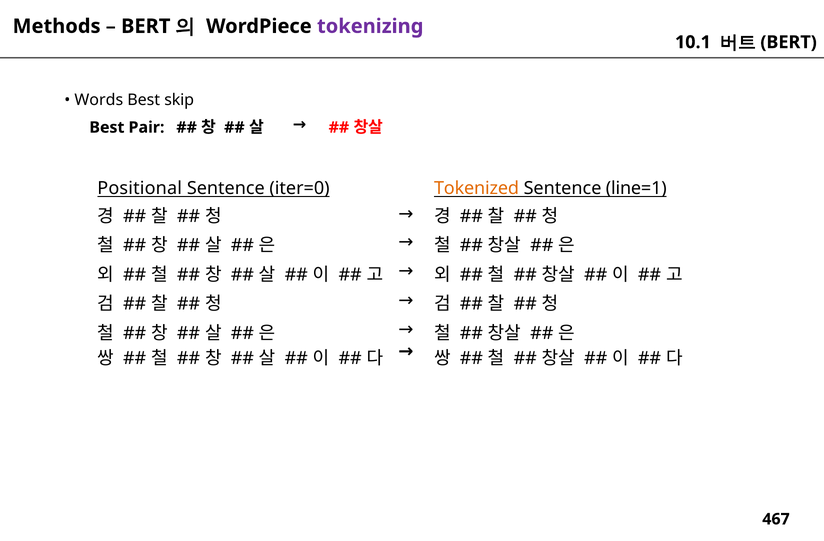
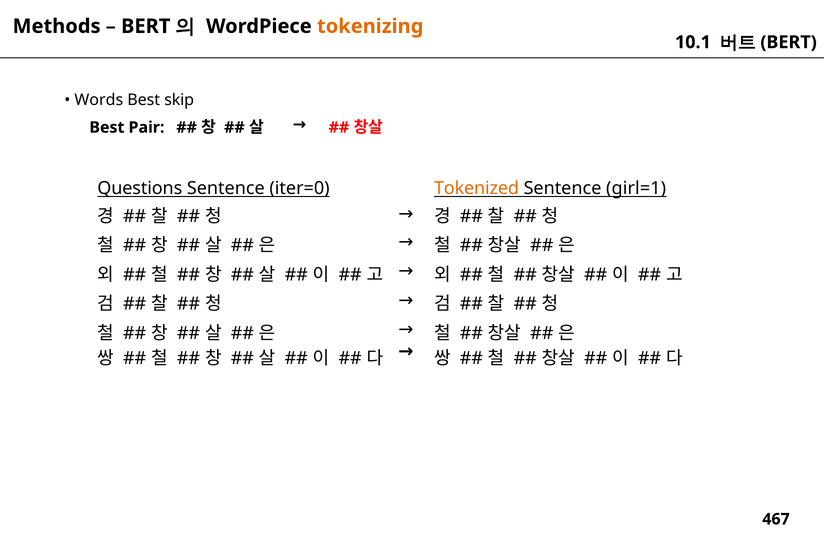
tokenizing colour: purple -> orange (370, 26)
Positional: Positional -> Questions (140, 188)
line=1: line=1 -> girl=1 (636, 188)
